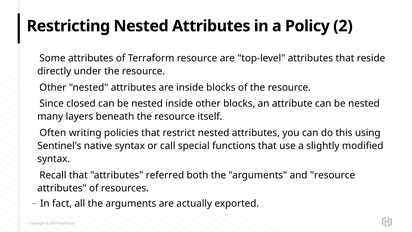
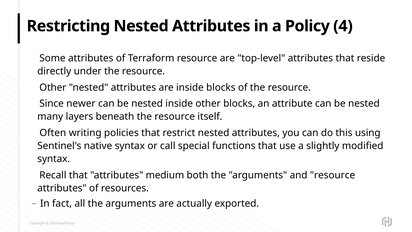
2: 2 -> 4 (343, 26)
closed: closed -> newer (81, 104)
referred: referred -> medium (165, 175)
